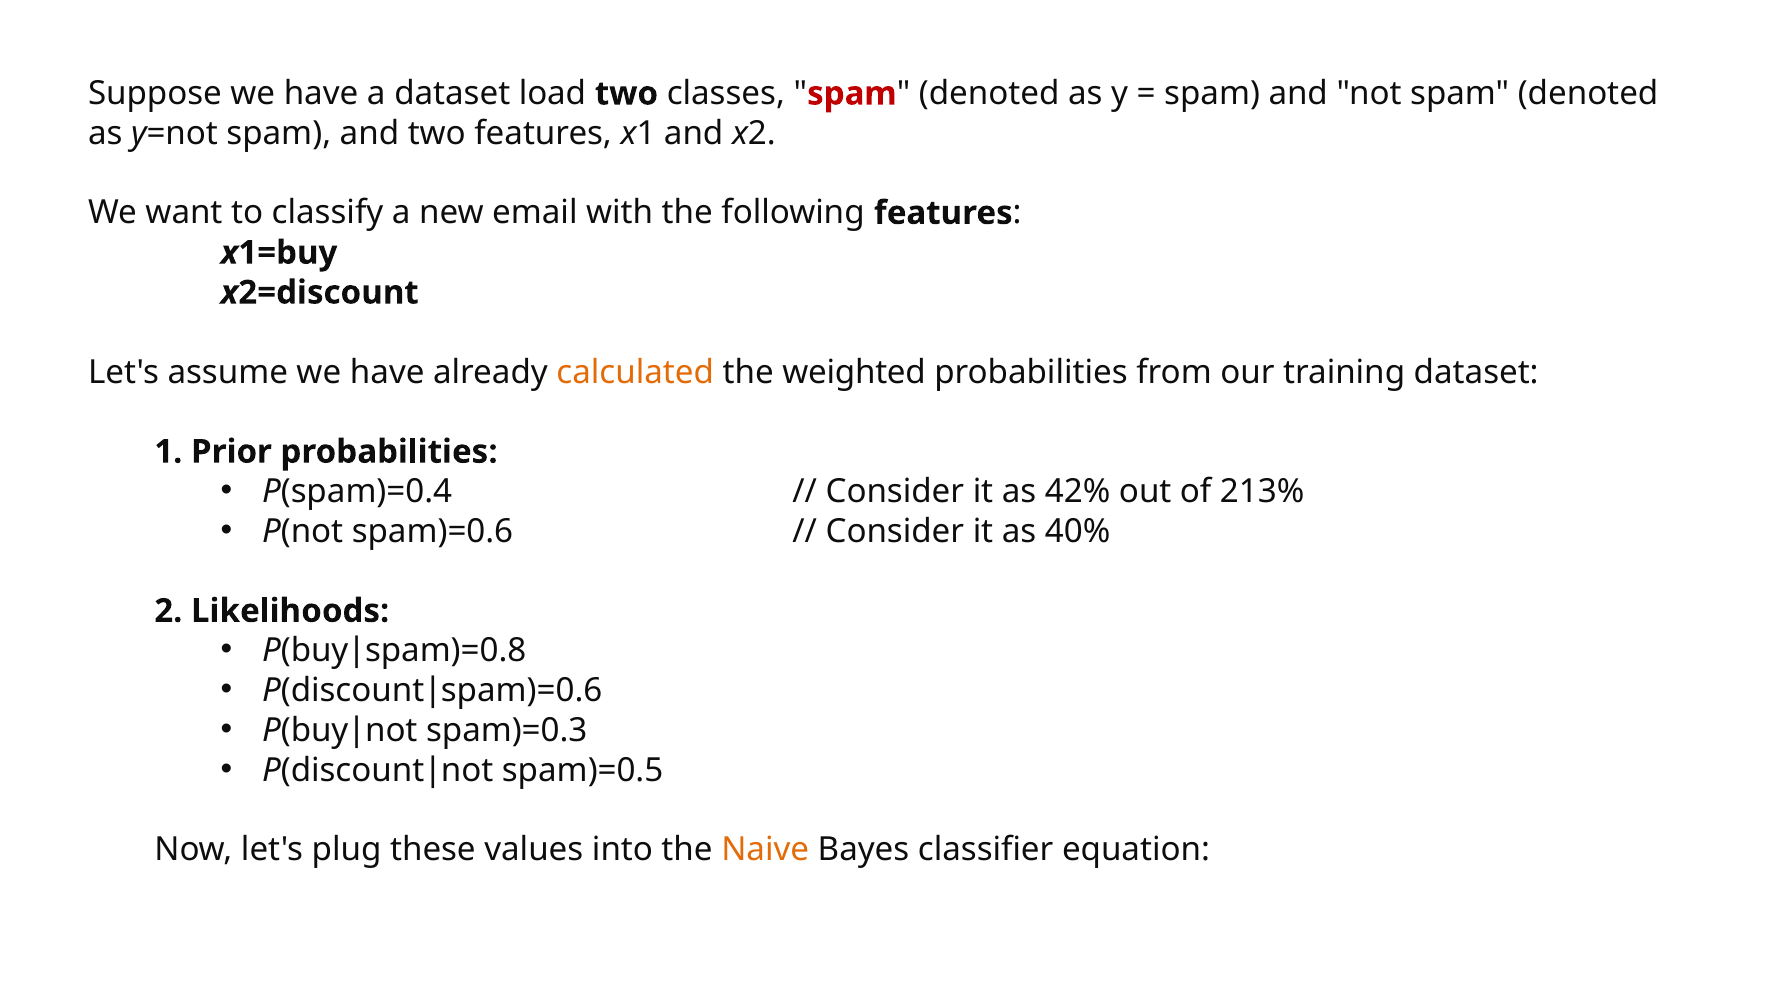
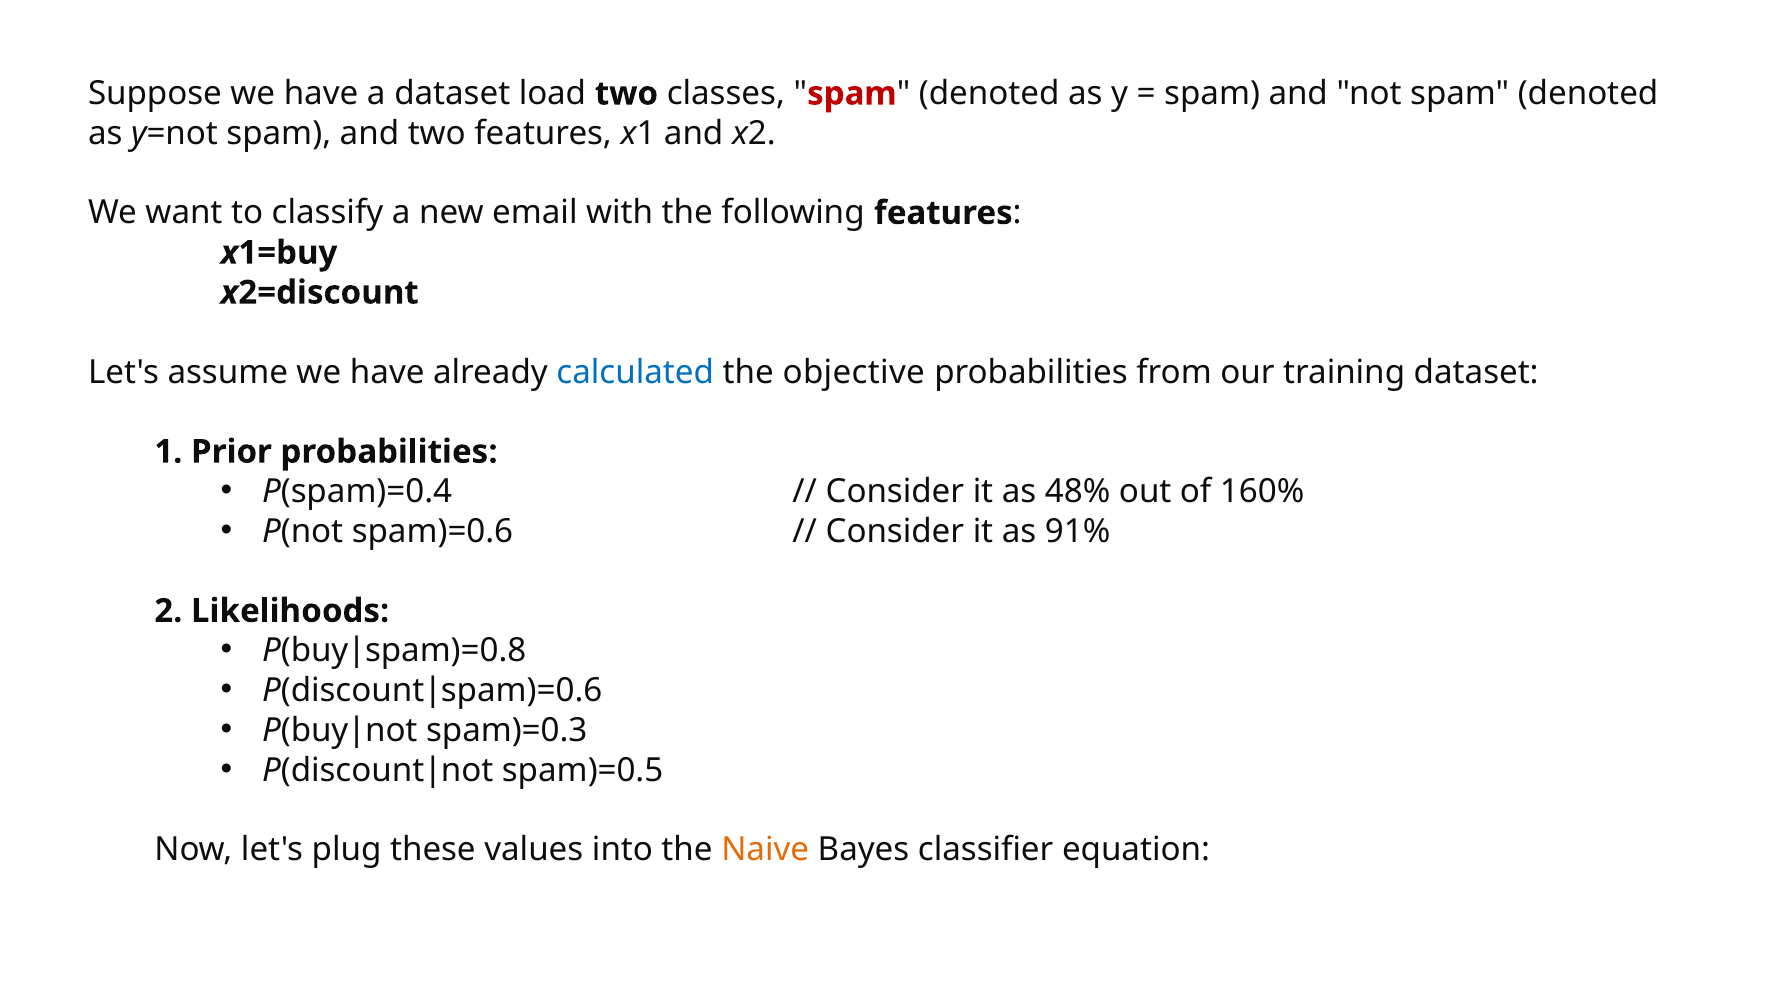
calculated colour: orange -> blue (635, 372)
weighted: weighted -> objective (854, 372)
42%: 42% -> 48% (1078, 491)
213%: 213% -> 160% (1262, 491)
40%: 40% -> 91% (1078, 531)
